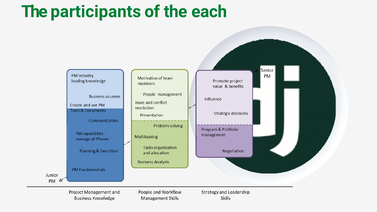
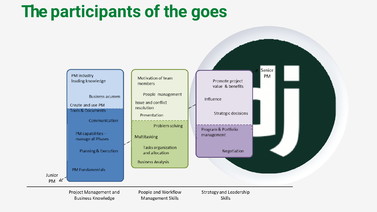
each: each -> goes (209, 12)
